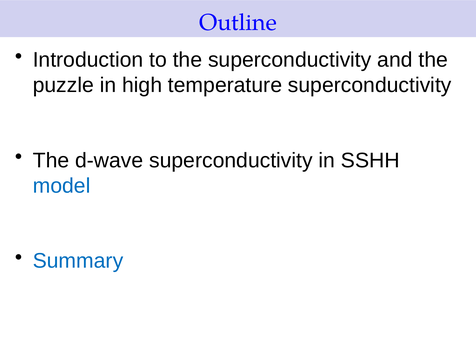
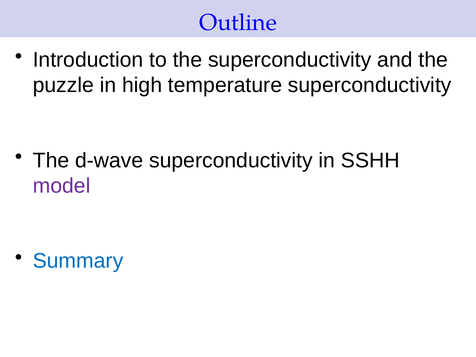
model colour: blue -> purple (62, 186)
